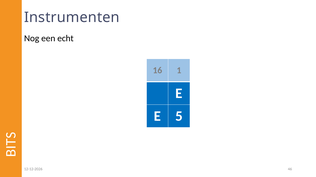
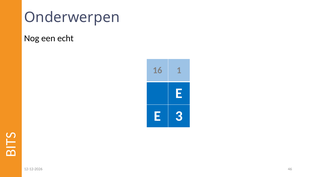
Instrumenten: Instrumenten -> Onderwerpen (72, 18)
5: 5 -> 3 (179, 117)
